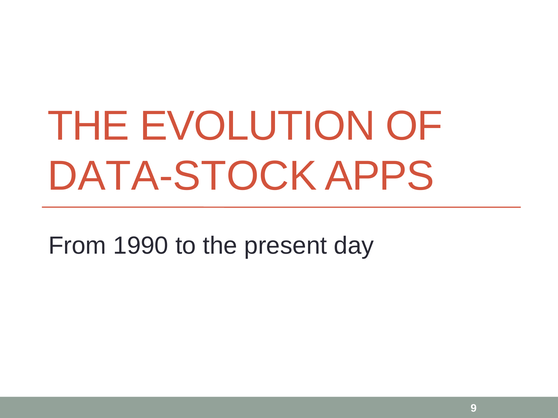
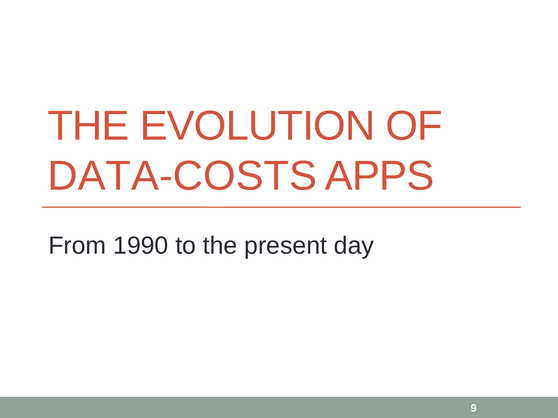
DATA-STOCK: DATA-STOCK -> DATA-COSTS (182, 176)
